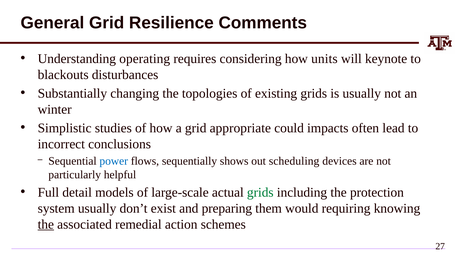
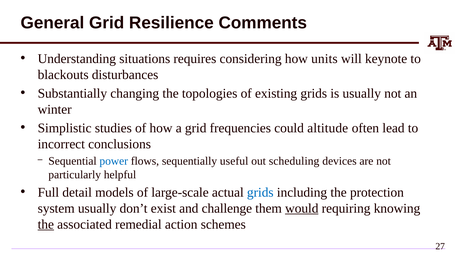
operating: operating -> situations (145, 59)
appropriate: appropriate -> frequencies (240, 128)
impacts: impacts -> altitude (328, 128)
shows: shows -> useful (234, 161)
grids colour: green -> blue (260, 192)
preparing: preparing -> challenge (227, 208)
would underline: none -> present (302, 208)
